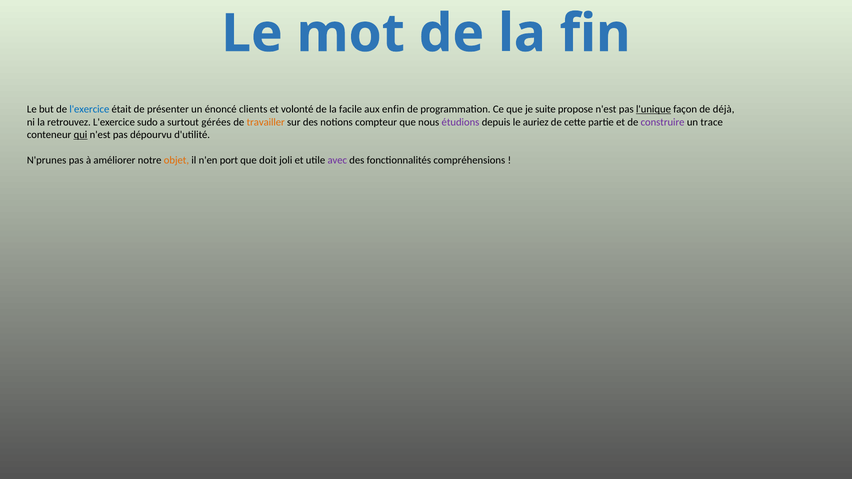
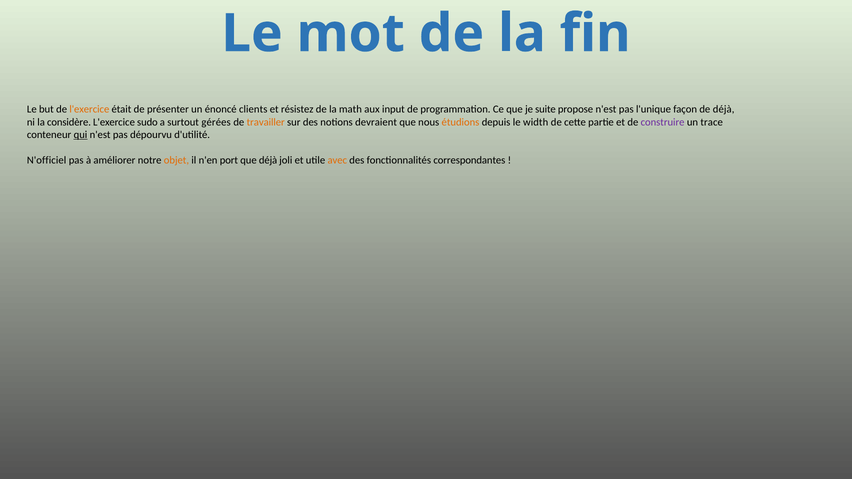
l'exercice colour: blue -> orange (89, 109)
volonté: volonté -> résistez (297, 109)
facile: facile -> math (350, 109)
enfin: enfin -> input (393, 109)
l'unique underline: present -> none (653, 109)
retrouvez: retrouvez -> considère (69, 122)
compteur: compteur -> devraient (376, 122)
étudions colour: purple -> orange (460, 122)
auriez: auriez -> width (536, 122)
N'prunes: N'prunes -> N'officiel (47, 160)
que doit: doit -> déjà (268, 160)
avec colour: purple -> orange (337, 160)
compréhensions: compréhensions -> correspondantes (469, 160)
